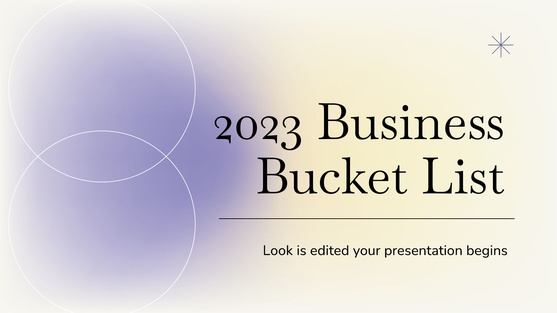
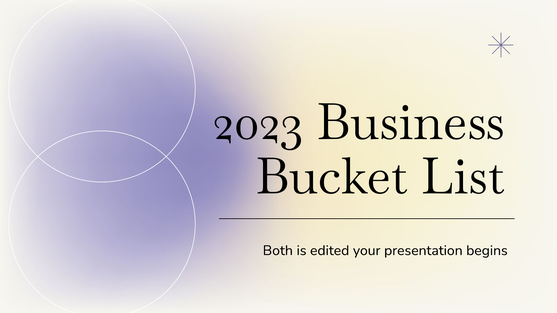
Look: Look -> Both (278, 251)
